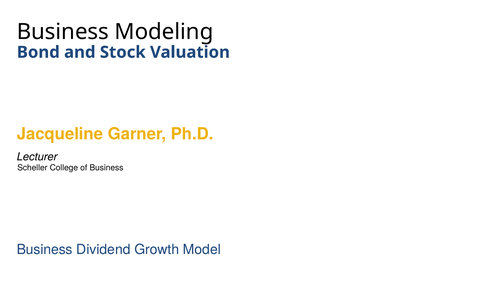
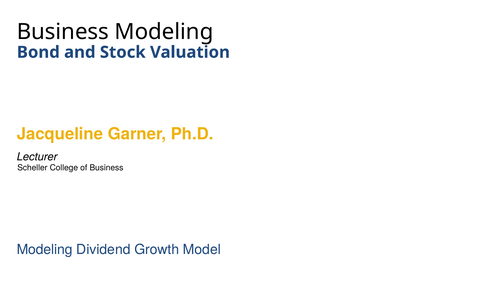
Business: Business -> Modeling (45, 249)
